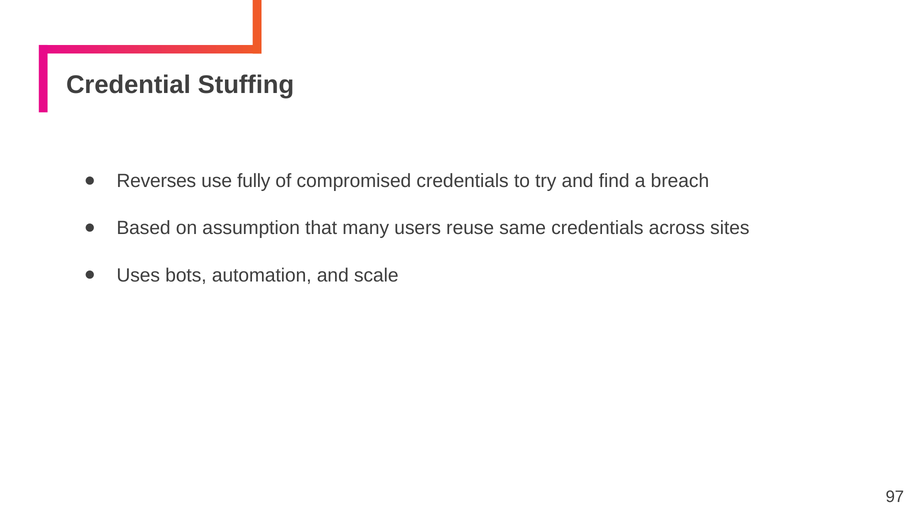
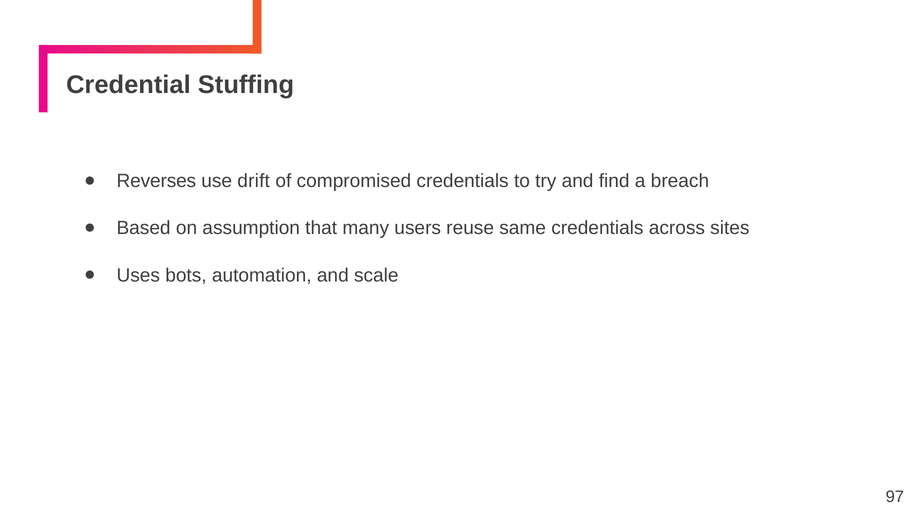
fully: fully -> drift (254, 181)
